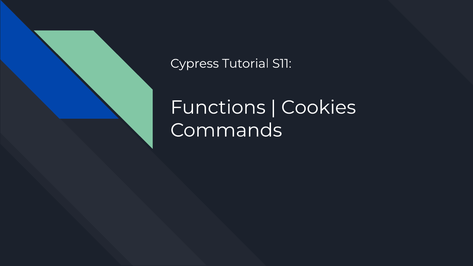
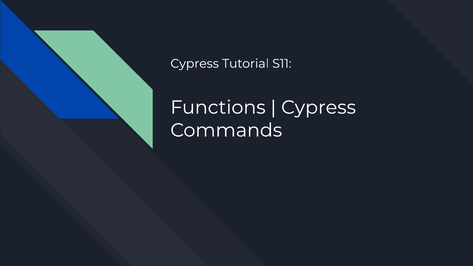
Cookies: Cookies -> Cypress (319, 107)
